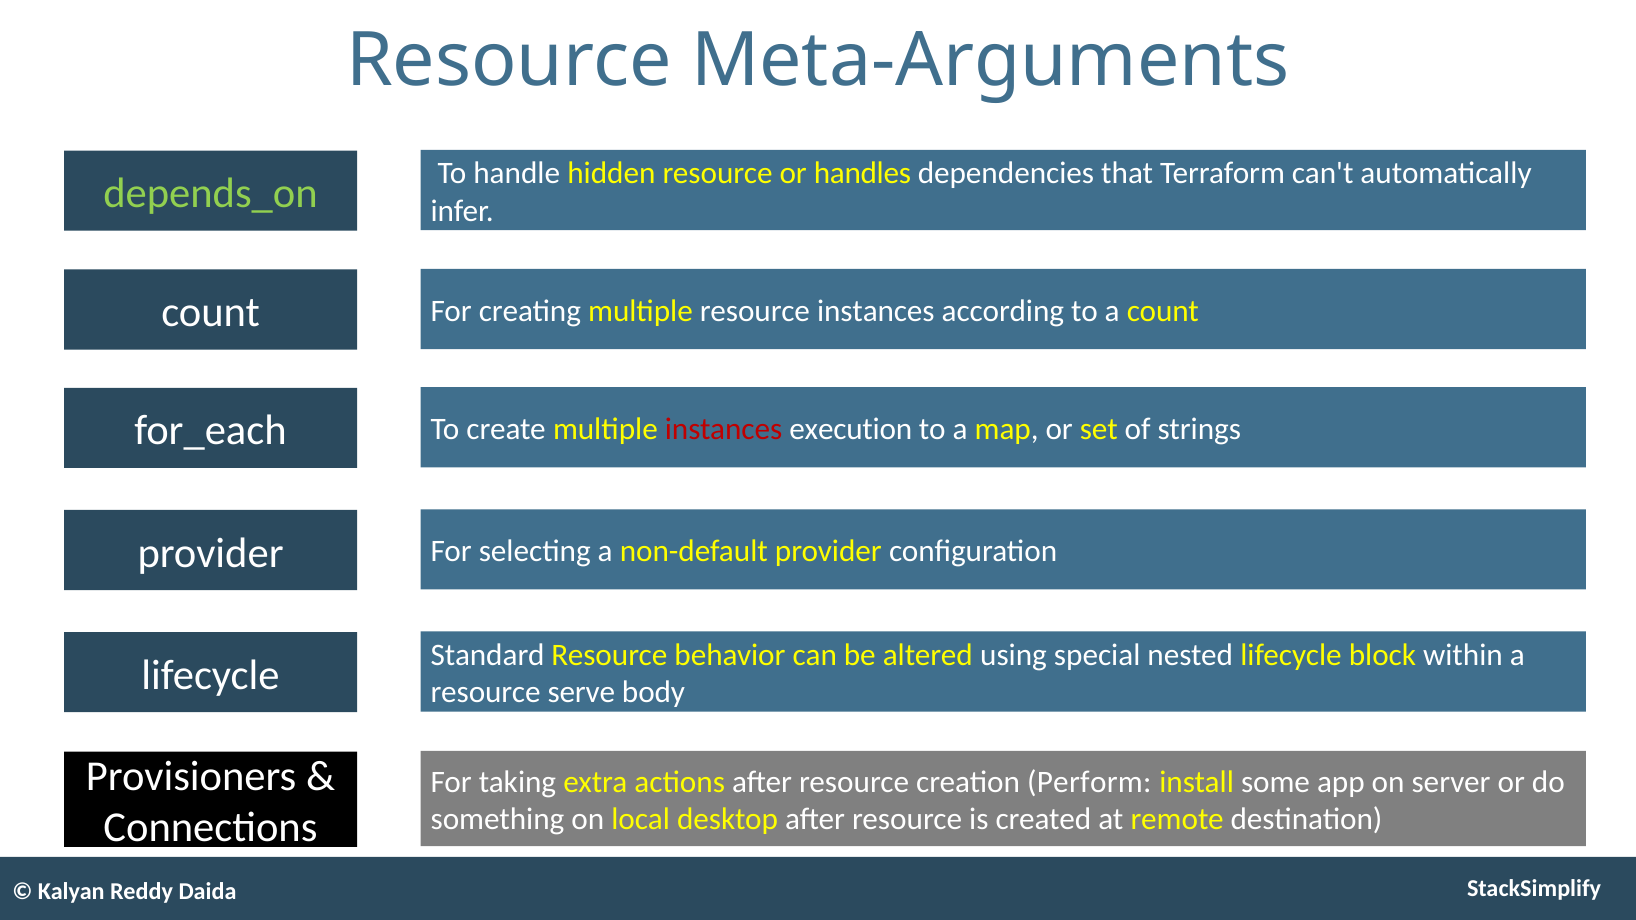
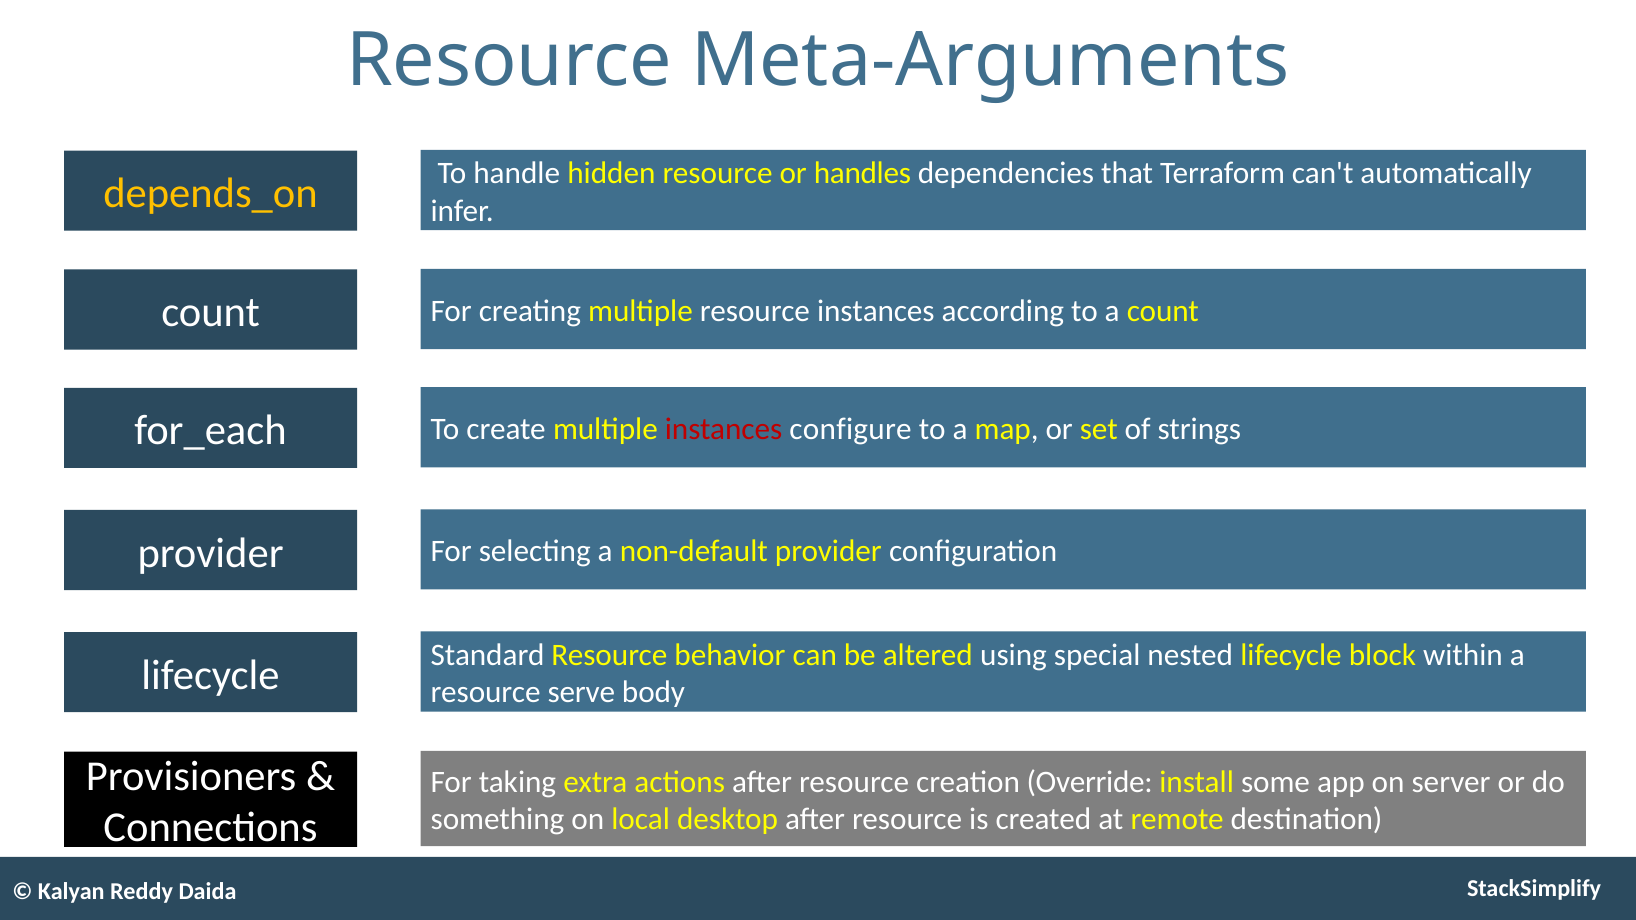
depends_on colour: light green -> yellow (210, 194)
execution: execution -> configure (851, 430)
Perform: Perform -> Override (1090, 782)
